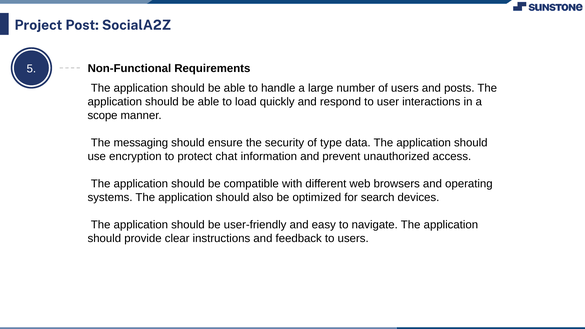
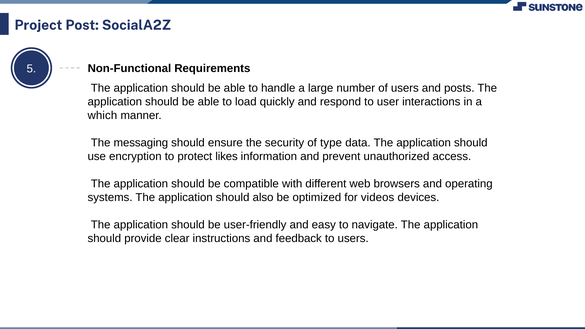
scope: scope -> which (102, 116)
chat: chat -> likes (227, 157)
search: search -> videos (378, 198)
